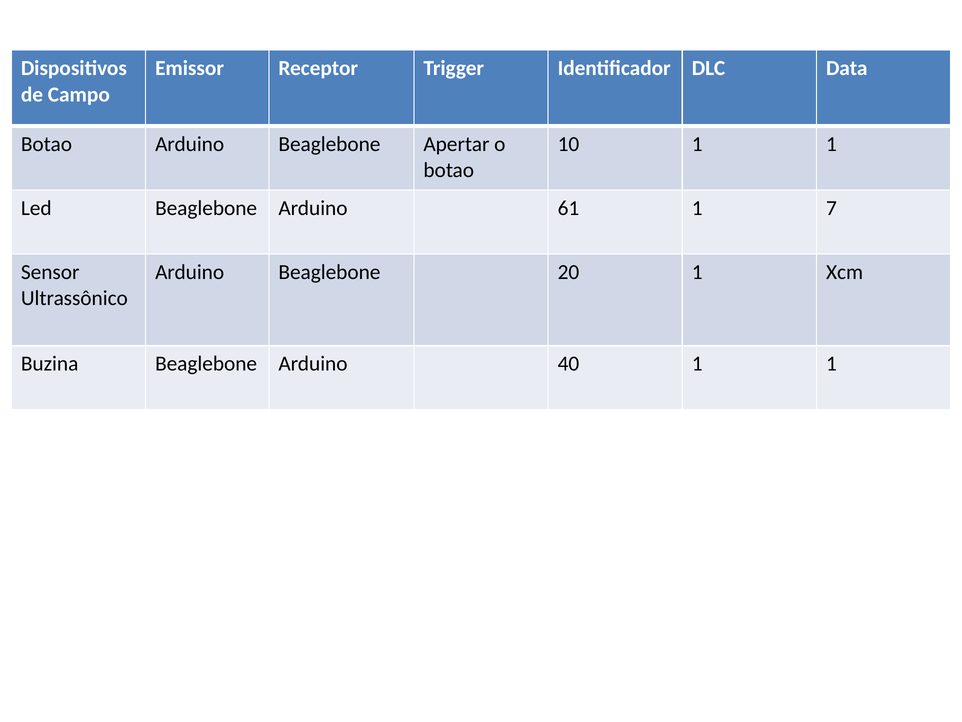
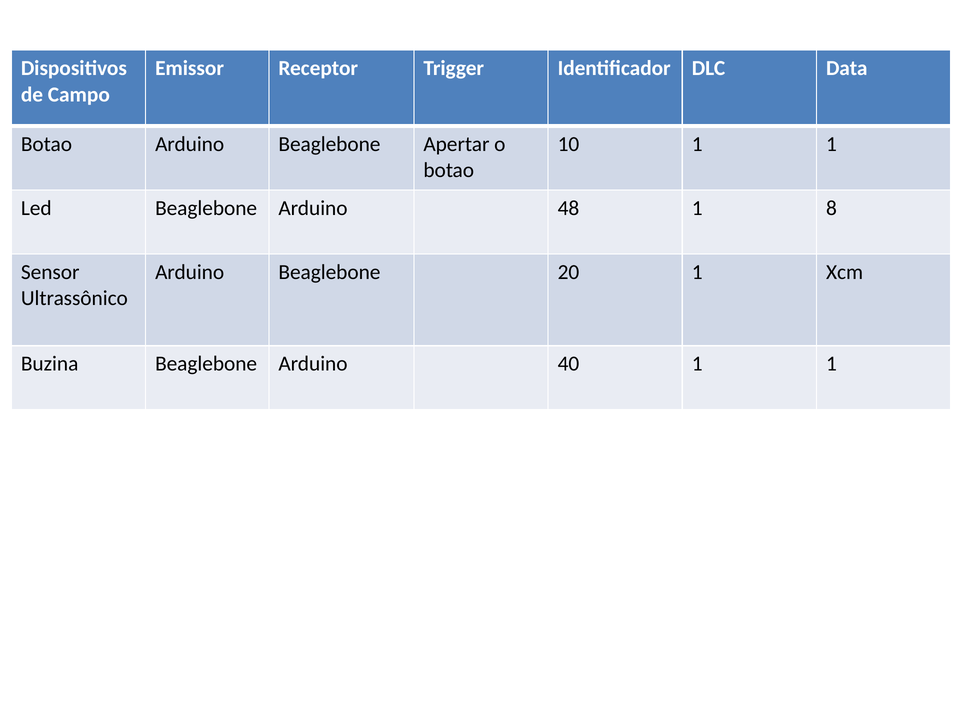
61: 61 -> 48 (568, 208)
7: 7 -> 8 (831, 208)
